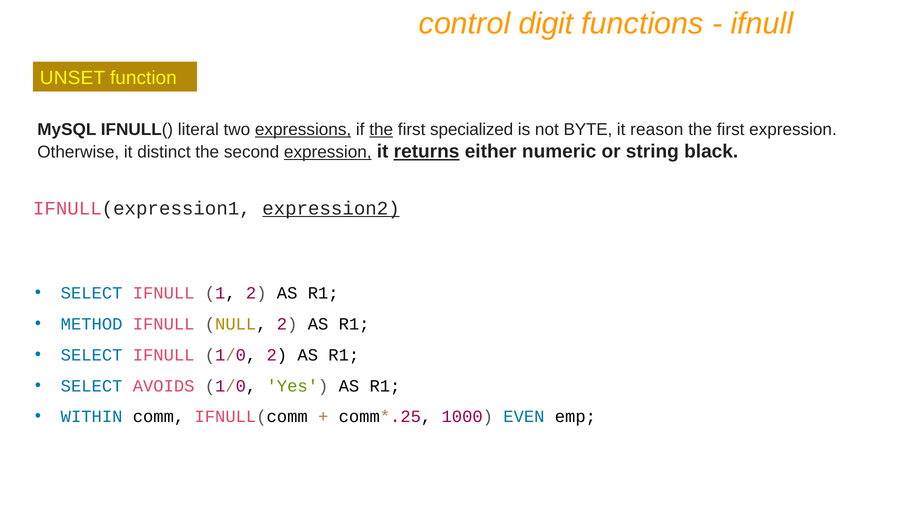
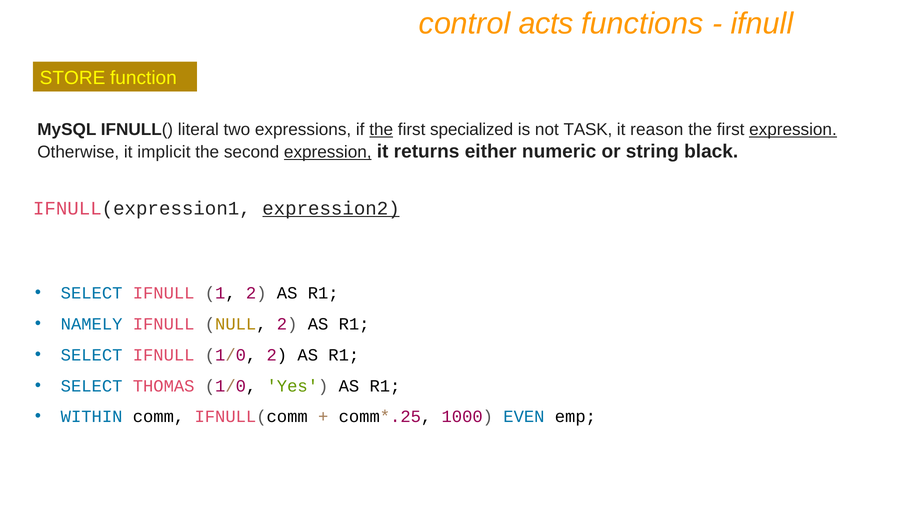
digit: digit -> acts (546, 24)
UNSET: UNSET -> STORE (73, 78)
expressions underline: present -> none (303, 130)
BYTE: BYTE -> TASK (588, 130)
expression underline: none -> present (793, 130)
distinct: distinct -> implicit (164, 152)
returns underline: present -> none (427, 151)
METHOD: METHOD -> NAMELY (92, 324)
AVOIDS: AVOIDS -> THOMAS (164, 386)
